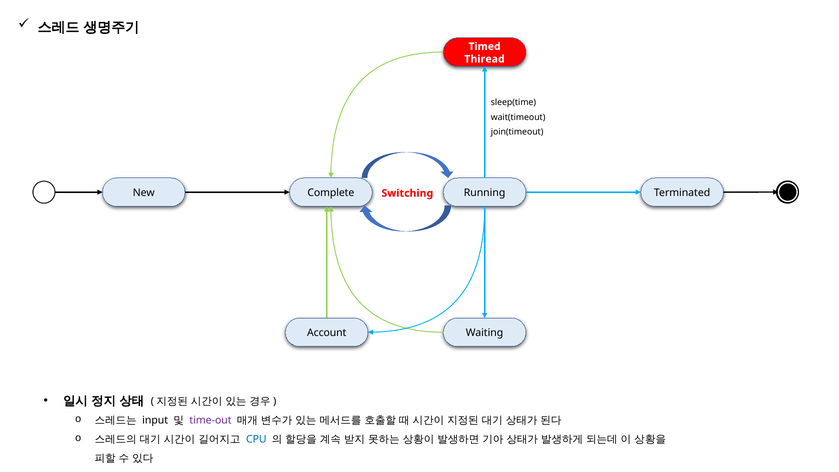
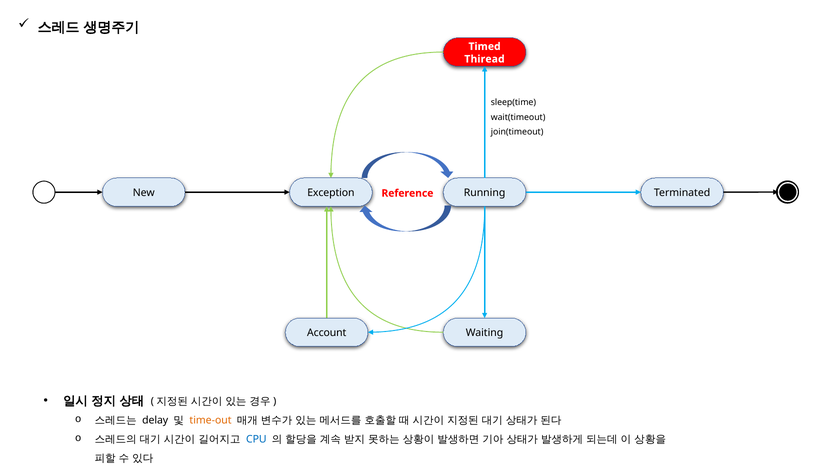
Complete: Complete -> Exception (331, 193)
Switching: Switching -> Reference (407, 193)
input: input -> delay (155, 420)
time-out colour: purple -> orange (211, 420)
